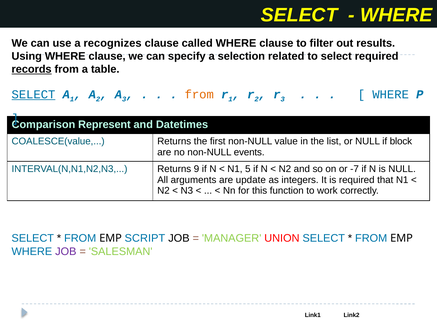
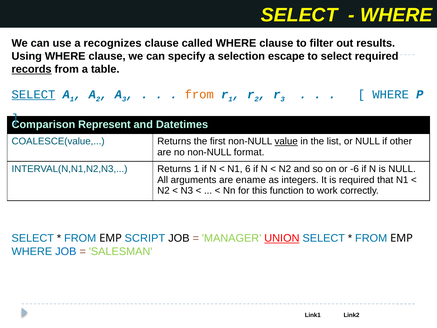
related: related -> escape (286, 56)
value underline: none -> present (286, 141)
block: block -> other (401, 141)
events: events -> format (249, 152)
Returns 9: 9 -> 1 (197, 169)
5: 5 -> 6 (248, 169)
-7: -7 -> -6 (355, 169)
update: update -> ename (251, 180)
UNION underline: none -> present (282, 238)
JOB colour: purple -> blue (66, 251)
